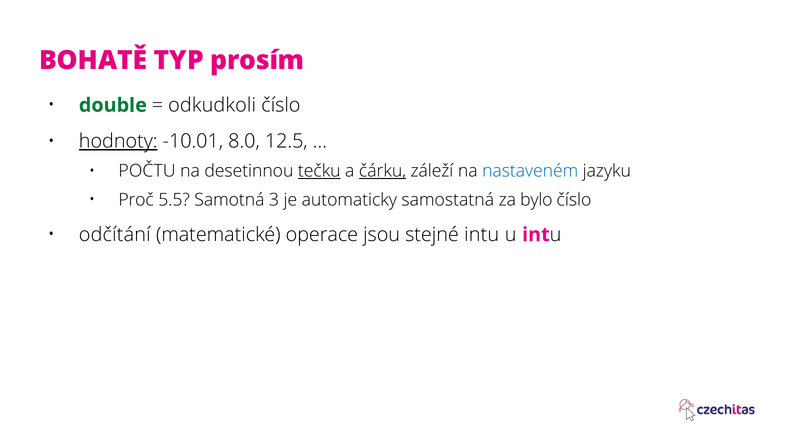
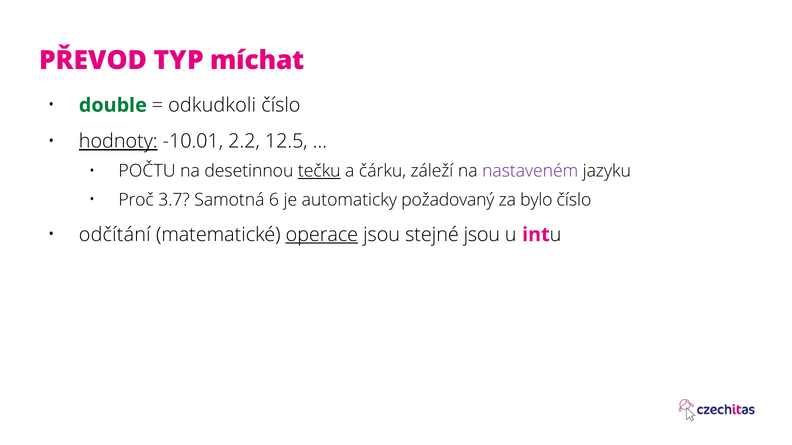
BOHATĚ: BOHATĚ -> PŘEVOD (93, 60)
prosím: prosím -> míchat (257, 60)
8.0: 8.0 -> 2.2 (244, 141)
čárku underline: present -> none (382, 171)
nastaveném colour: blue -> purple (530, 171)
5.5: 5.5 -> 3.7 (174, 200)
3: 3 -> 6 (274, 200)
samostatná: samostatná -> požadovaný (448, 200)
operace underline: none -> present (322, 235)
stejné intu: intu -> jsou (482, 235)
